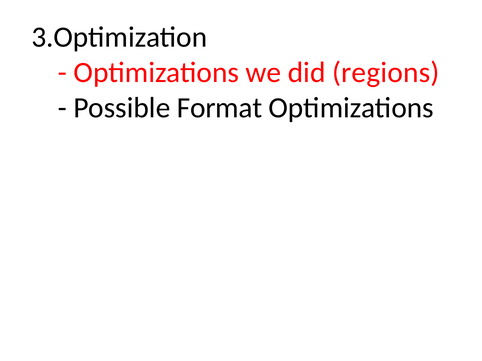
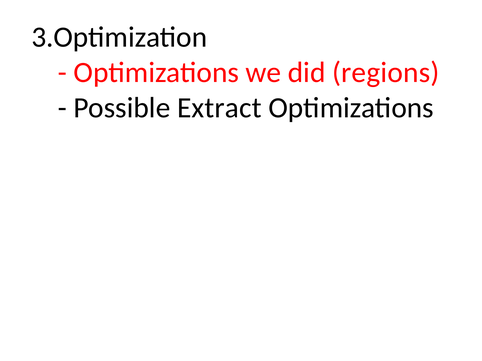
Format: Format -> Extract (219, 108)
